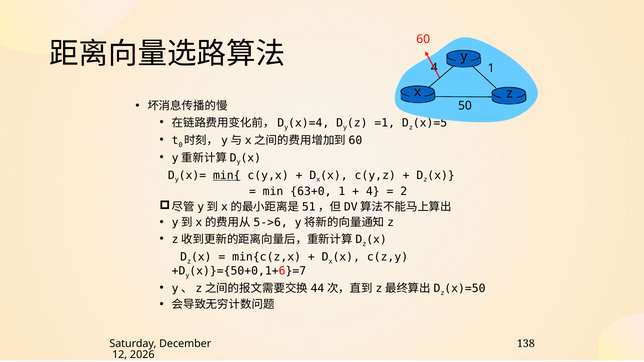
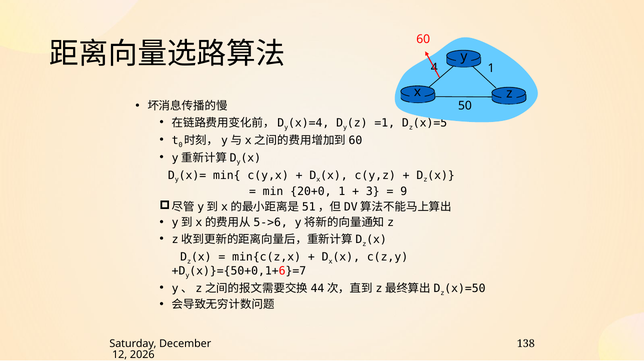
min{ underline: present -> none (227, 175)
63+0: 63+0 -> 20+0 (311, 191)
4: 4 -> 3 (373, 191)
2: 2 -> 9 (404, 191)
